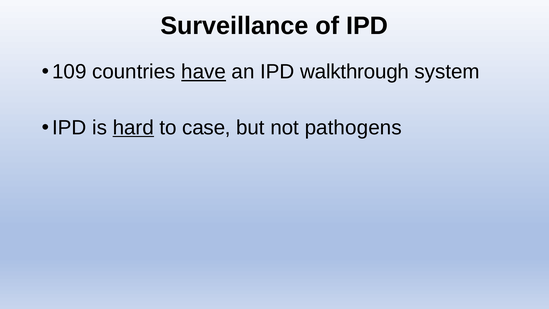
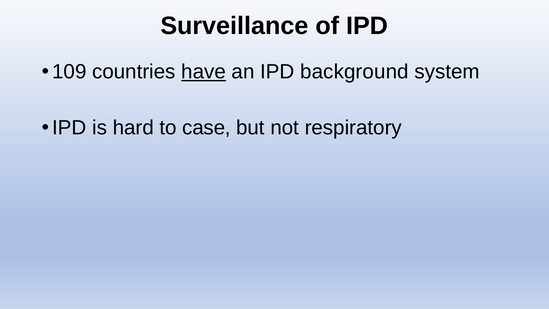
walkthrough: walkthrough -> background (354, 72)
hard underline: present -> none (133, 128)
pathogens: pathogens -> respiratory (353, 128)
